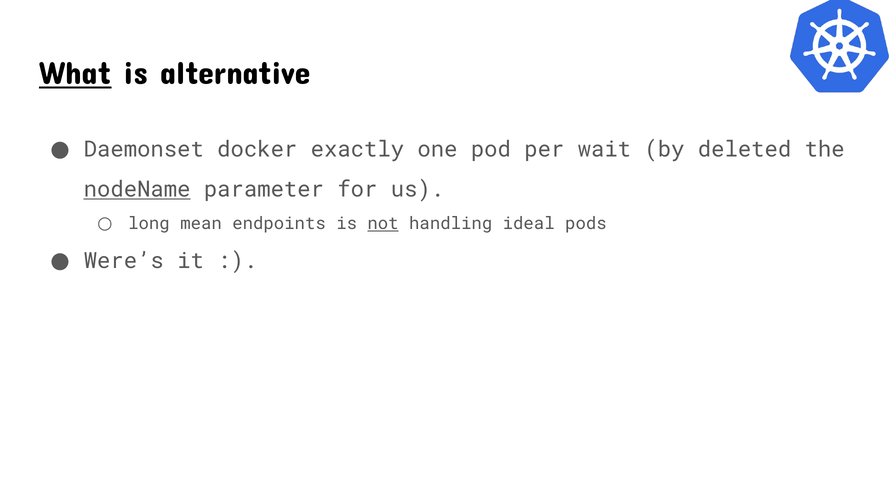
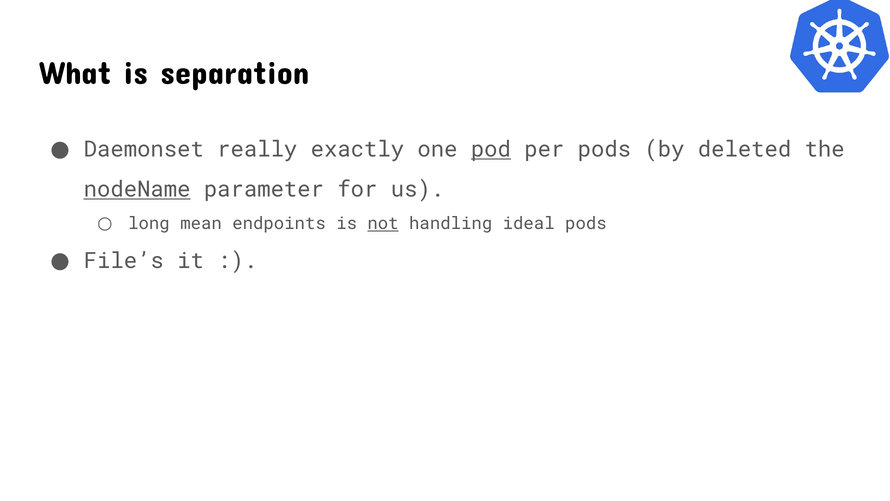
What underline: present -> none (75, 74)
alternative: alternative -> separation (235, 74)
docker: docker -> really (257, 149)
pod underline: none -> present (491, 149)
per wait: wait -> pods (604, 149)
Were’s: Were’s -> File’s (124, 261)
